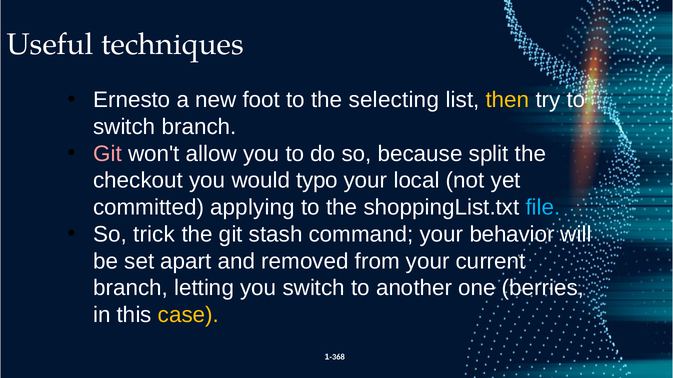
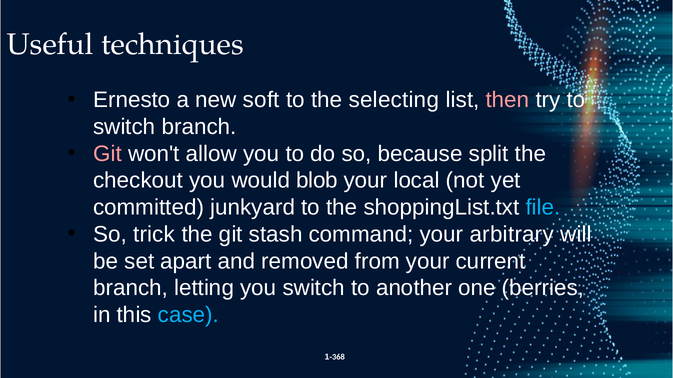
foot: foot -> soft (261, 100)
then colour: yellow -> pink (508, 100)
typo: typo -> blob (317, 181)
applying: applying -> junkyard (253, 208)
behavior: behavior -> arbitrary (512, 235)
case colour: yellow -> light blue (188, 315)
